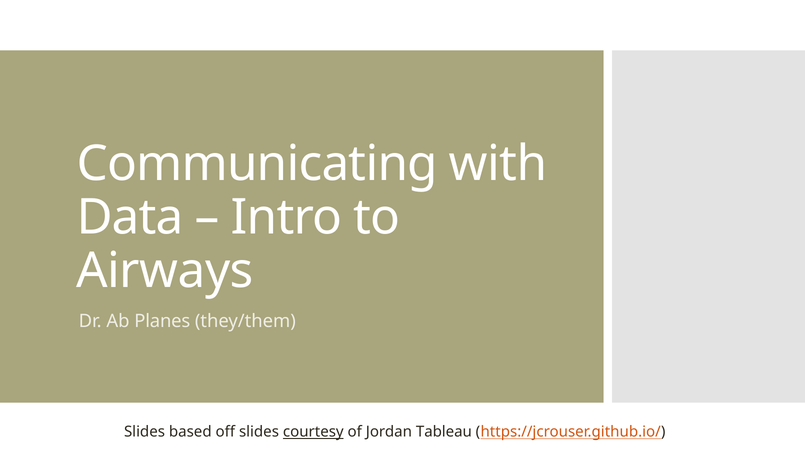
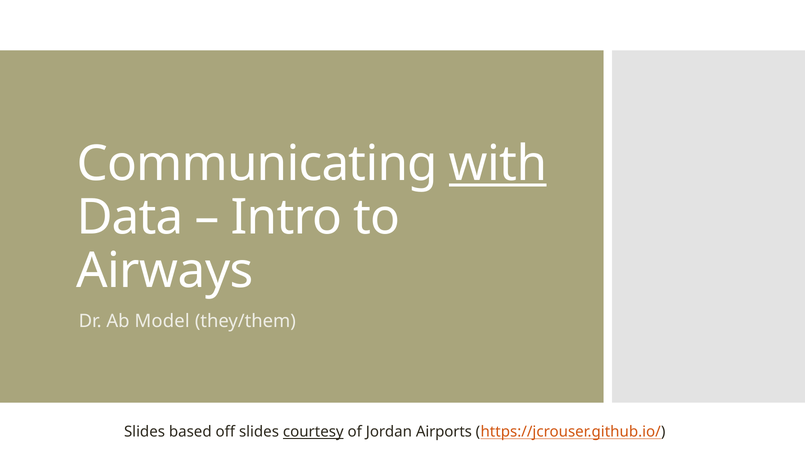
with underline: none -> present (498, 164)
Planes: Planes -> Model (162, 321)
Tableau: Tableau -> Airports (444, 432)
